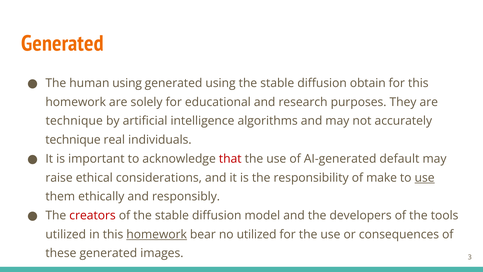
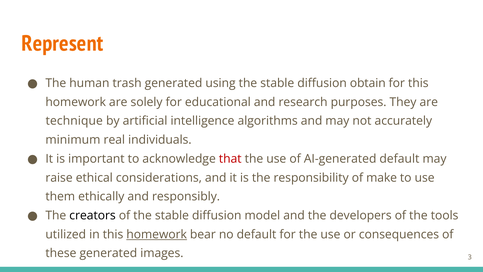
Generated: Generated -> Represent (62, 44)
human using: using -> trash (127, 83)
technique: technique -> minimum (73, 140)
use underline: present -> none (425, 177)
creators colour: red -> black (93, 215)
no utilized: utilized -> default (257, 234)
